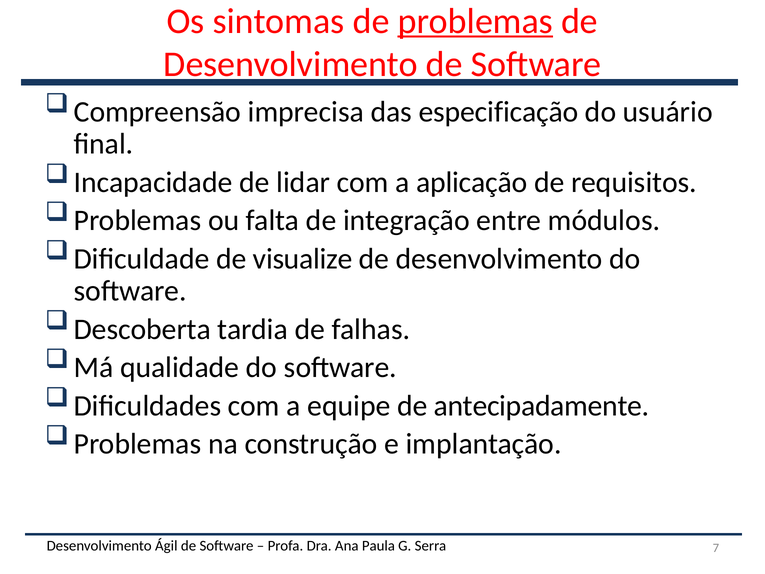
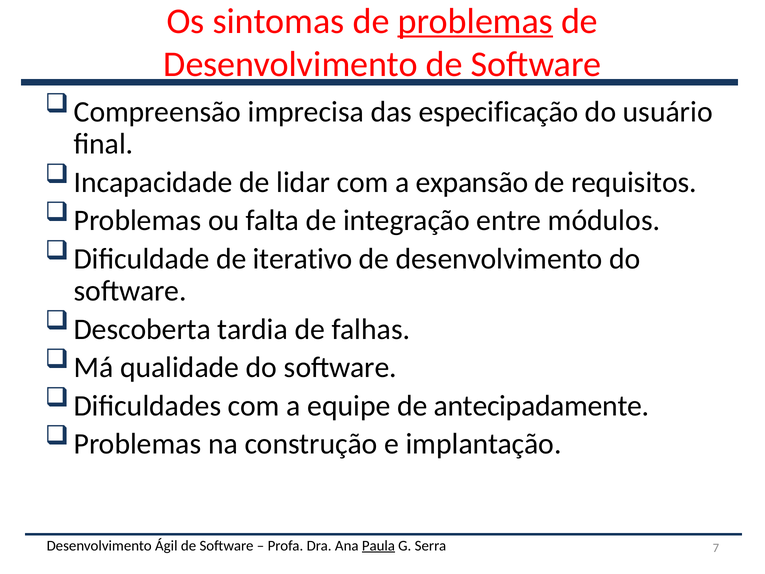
aplicação: aplicação -> expansão (472, 182)
visualize: visualize -> iterativo (303, 259)
Paula underline: none -> present (378, 546)
